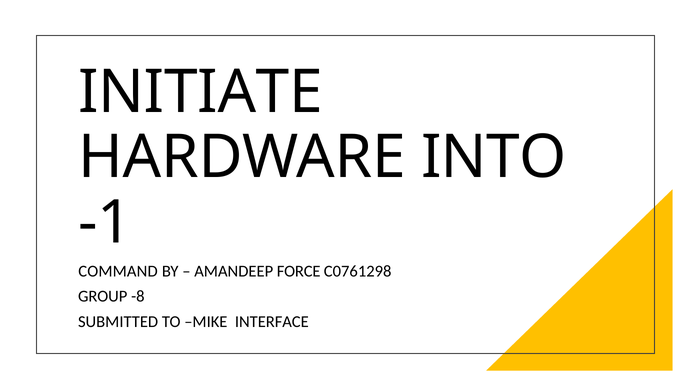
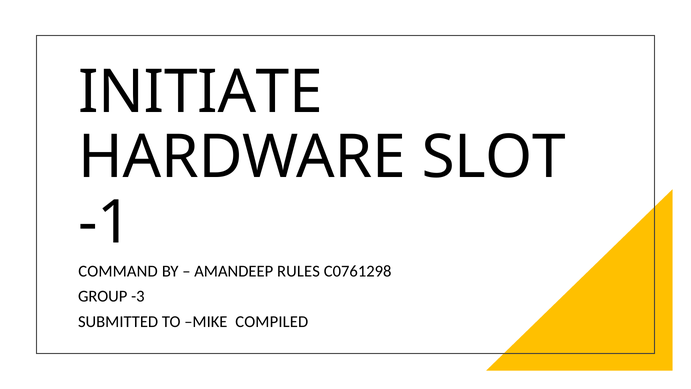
INTO: INTO -> SLOT (494, 157)
FORCE: FORCE -> RULES (298, 271)
-8: -8 -> -3 (138, 296)
INTERFACE: INTERFACE -> COMPILED (272, 321)
